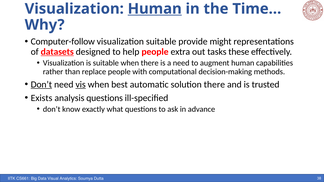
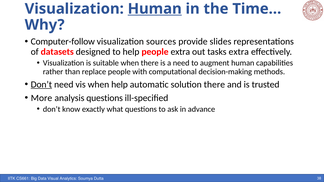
visualization suitable: suitable -> sources (161, 42)
might: might -> slides (221, 42)
datasets underline: present -> none (57, 52)
tasks these: these -> extra (239, 52)
vis underline: present -> none (81, 85)
when best: best -> help (120, 85)
Exists: Exists -> More (42, 98)
